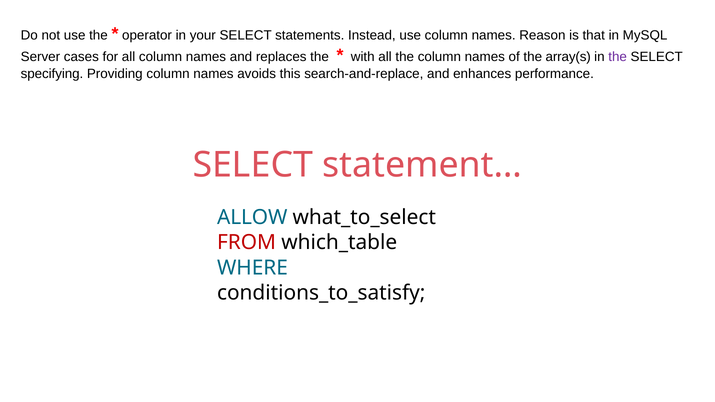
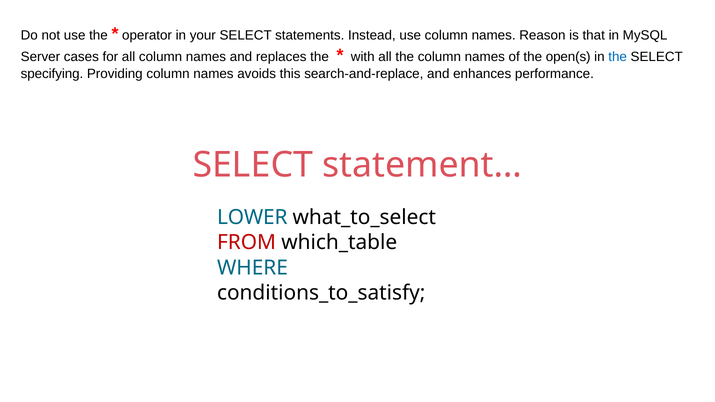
array(s: array(s -> open(s (568, 57)
the colour: purple -> blue (618, 57)
ALLOW: ALLOW -> LOWER (252, 218)
